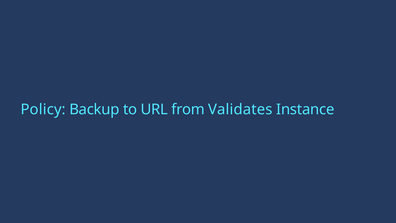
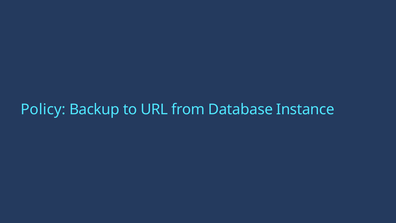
Validates: Validates -> Database (241, 109)
